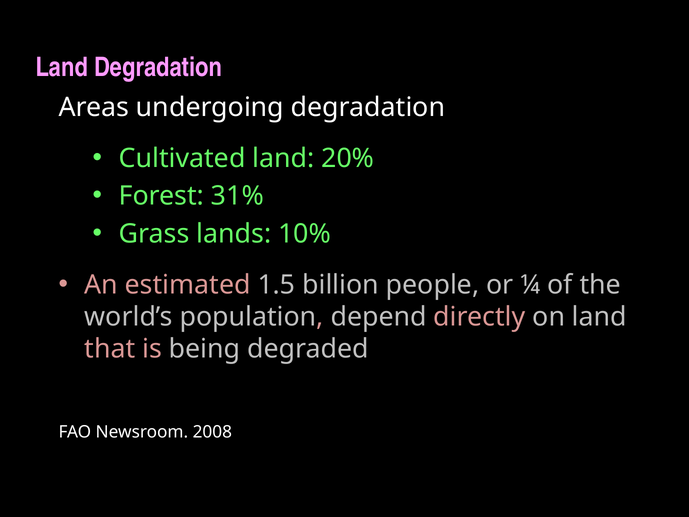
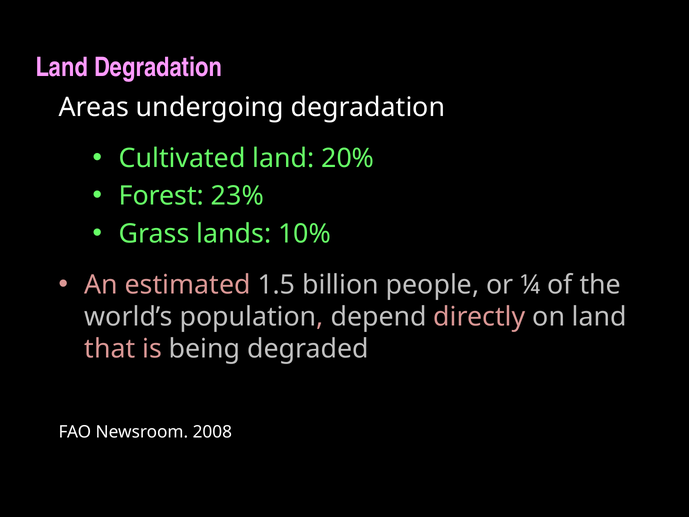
31%: 31% -> 23% (237, 196)
